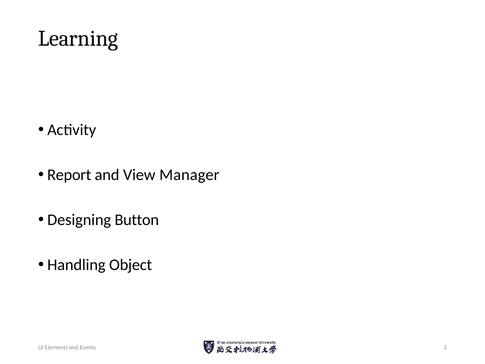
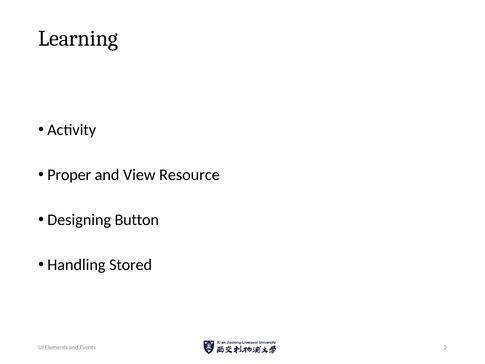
Report: Report -> Proper (69, 175)
Manager: Manager -> Resource (189, 175)
Object: Object -> Stored (131, 265)
